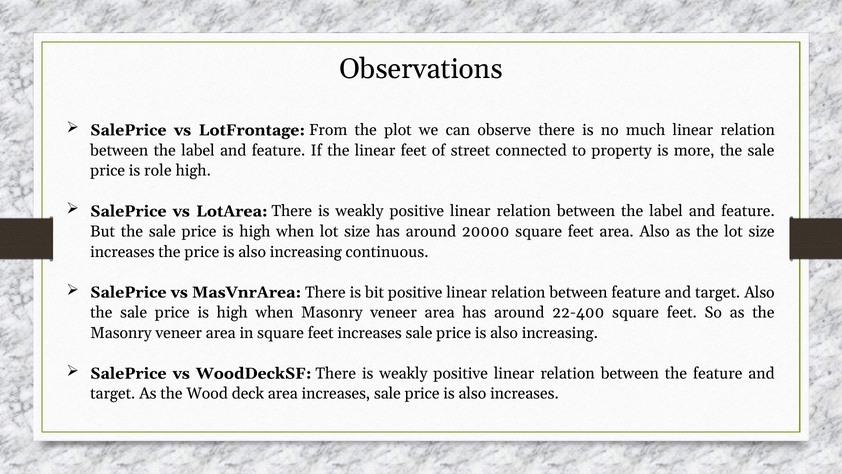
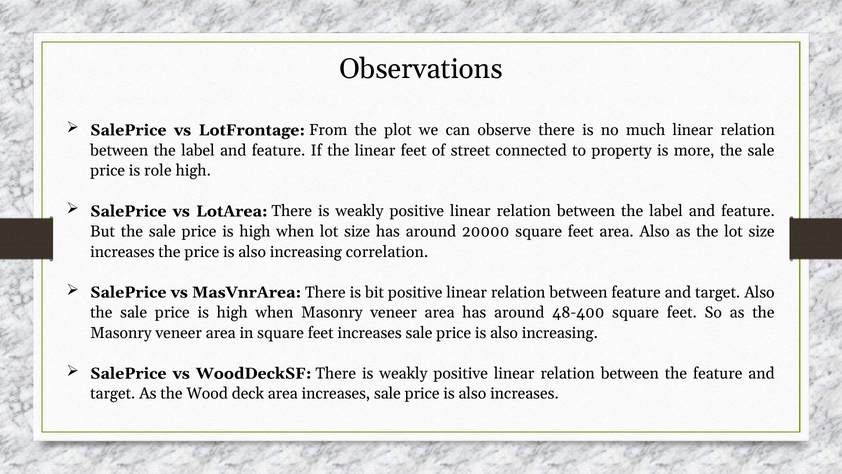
continuous: continuous -> correlation (387, 252)
22-400: 22-400 -> 48-400 (578, 312)
